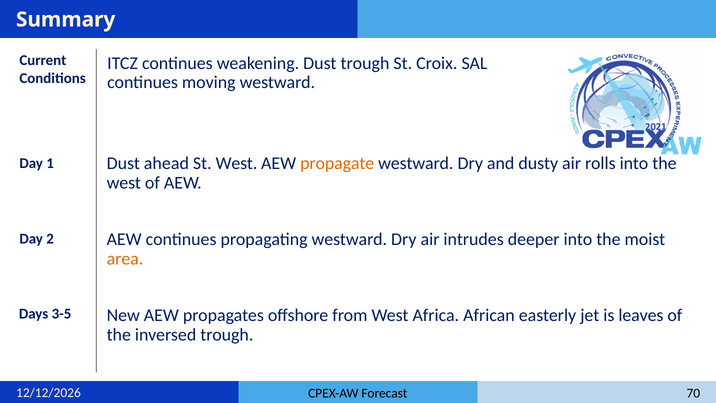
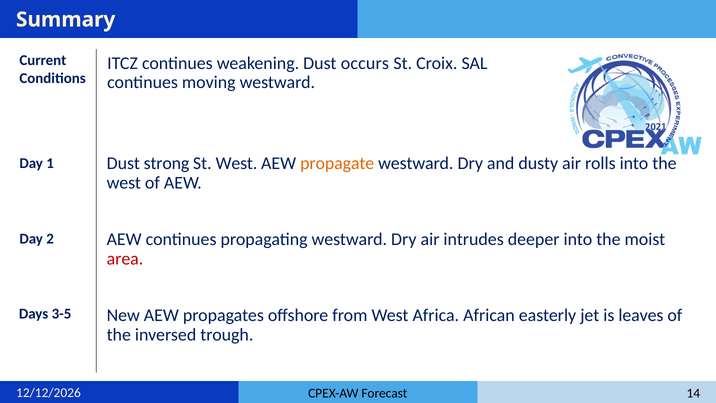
Dust trough: trough -> occurs (365, 63)
ahead: ahead -> strong (167, 163)
area colour: orange -> red (125, 259)
70: 70 -> 14 (693, 393)
